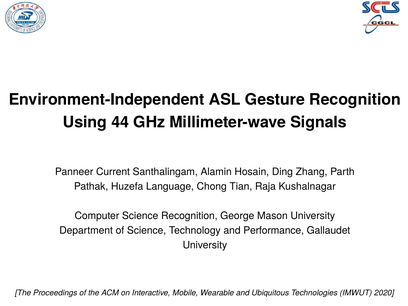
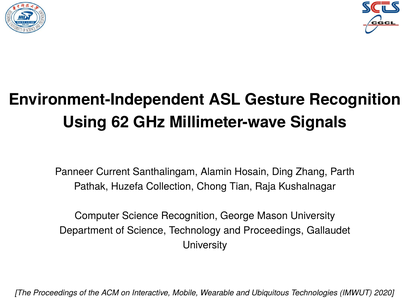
44: 44 -> 62 (120, 122)
Language: Language -> Collection (170, 186)
and Performance: Performance -> Proceedings (274, 231)
